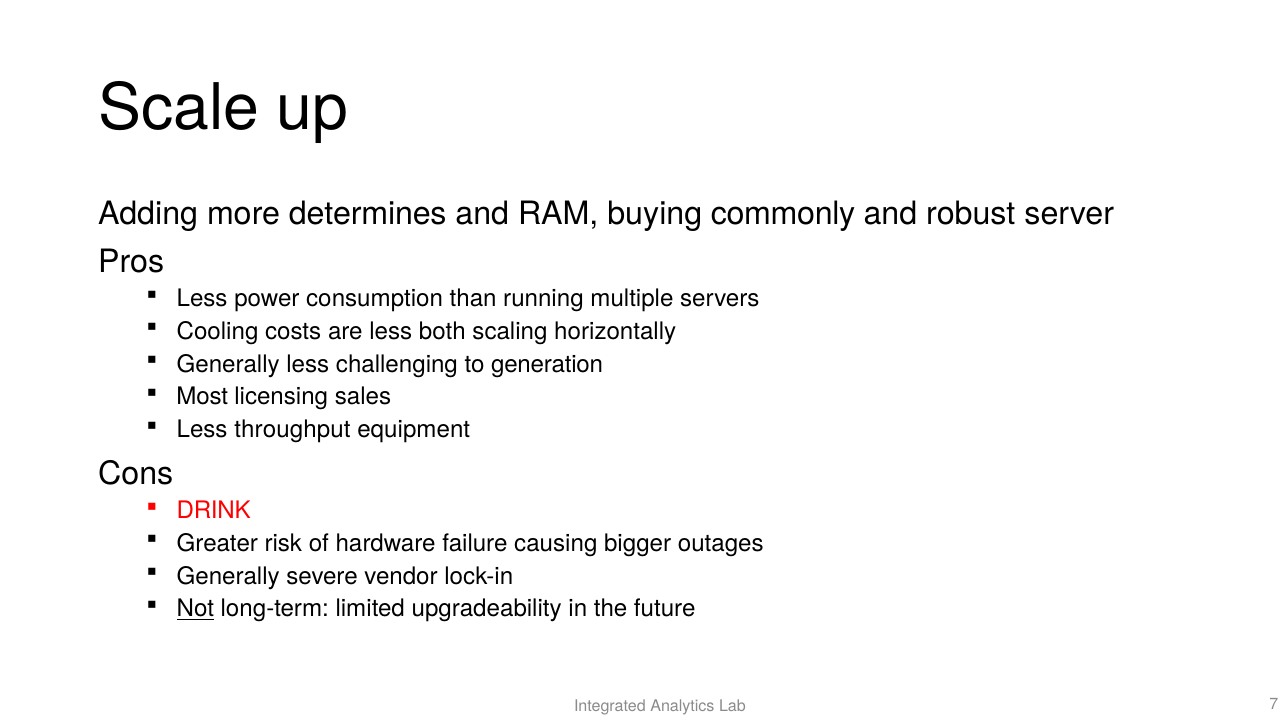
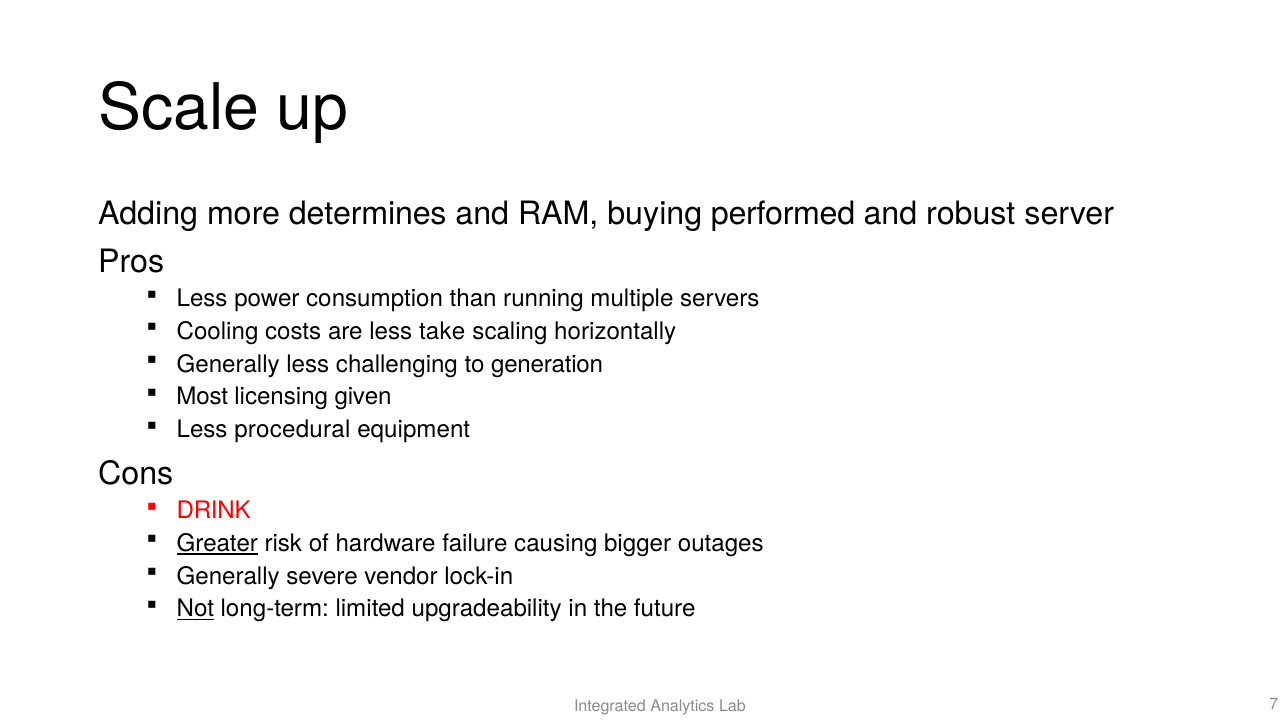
commonly: commonly -> performed (783, 214)
both: both -> take (442, 332)
sales: sales -> given (363, 397)
throughput: throughput -> procedural (292, 430)
Greater underline: none -> present (217, 544)
